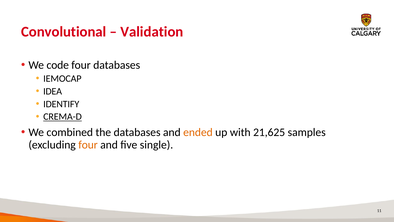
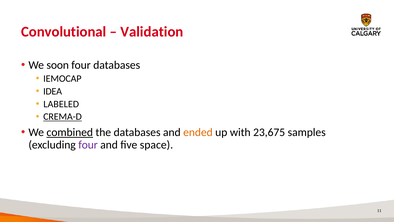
code: code -> soon (58, 65)
IDENTIFY: IDENTIFY -> LABELED (61, 104)
combined underline: none -> present (70, 132)
21,625: 21,625 -> 23,675 (269, 132)
four colour: orange -> purple (88, 145)
single: single -> space (156, 145)
